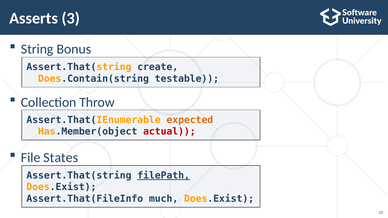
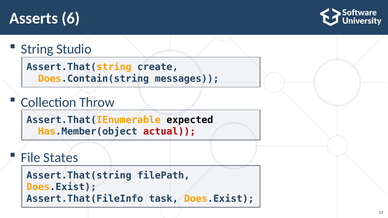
3: 3 -> 6 (71, 18)
Bonus: Bonus -> Studio (74, 49)
testable: testable -> messages (187, 79)
expected colour: orange -> black (190, 120)
filePath underline: present -> none (164, 176)
much: much -> task (164, 199)
